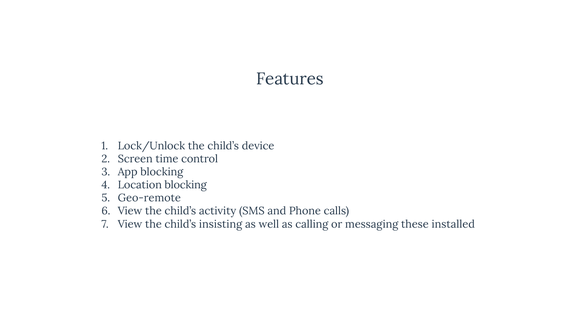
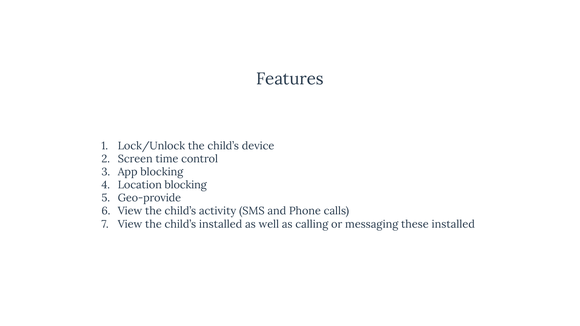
Geo-remote: Geo-remote -> Geo-provide (149, 198)
child’s insisting: insisting -> installed (221, 224)
